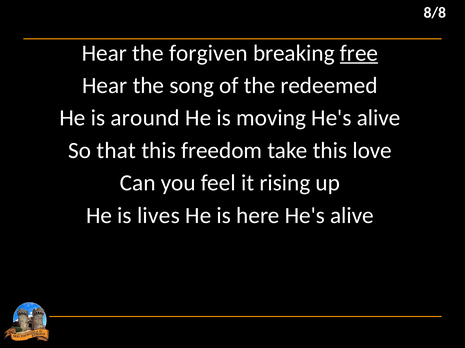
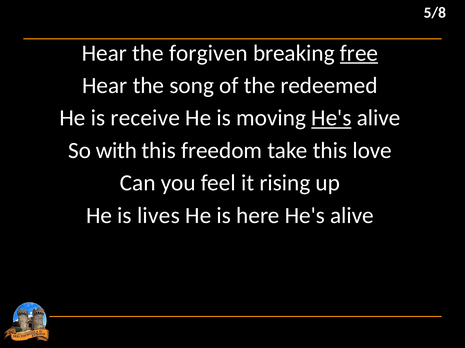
8/8: 8/8 -> 5/8 (435, 13)
around: around -> receive (145, 118)
He's underline: none -> present (331, 118)
that: that -> with (116, 151)
